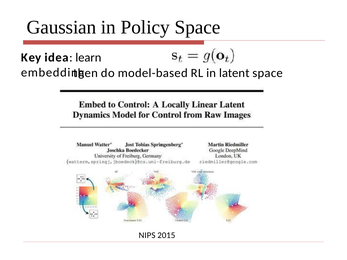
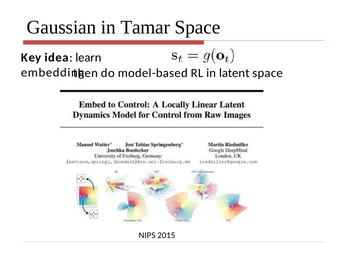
Policy: Policy -> Tamar (145, 27)
